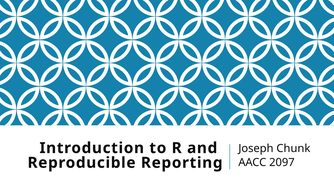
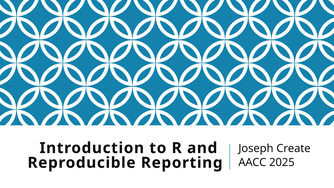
Chunk: Chunk -> Create (293, 148)
2097: 2097 -> 2025 (282, 162)
